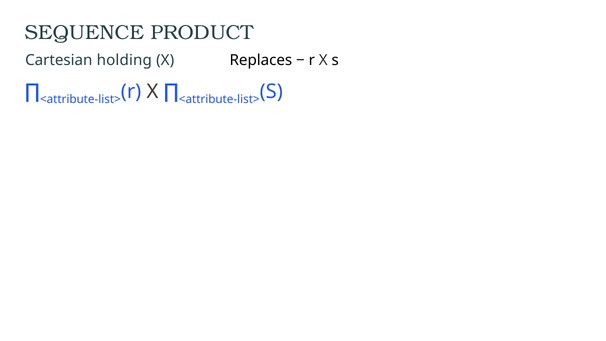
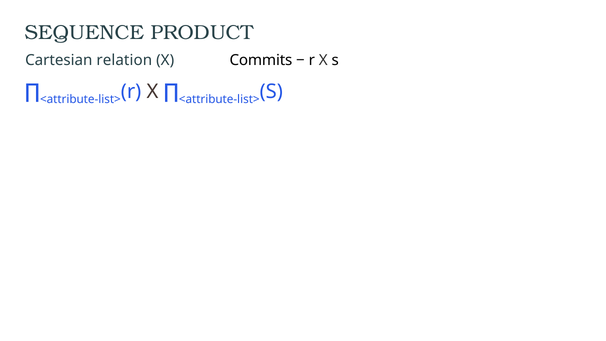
holding: holding -> relation (124, 60)
Replaces: Replaces -> Commits (261, 60)
